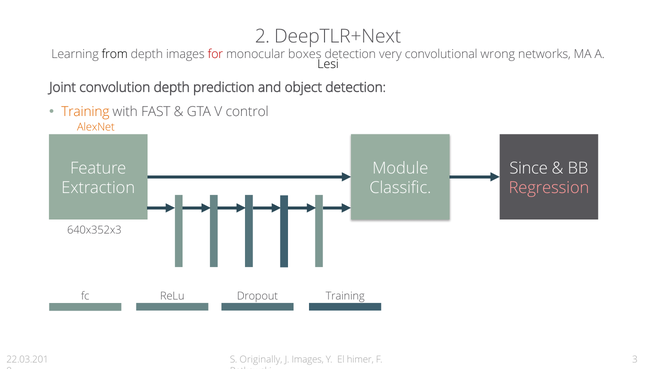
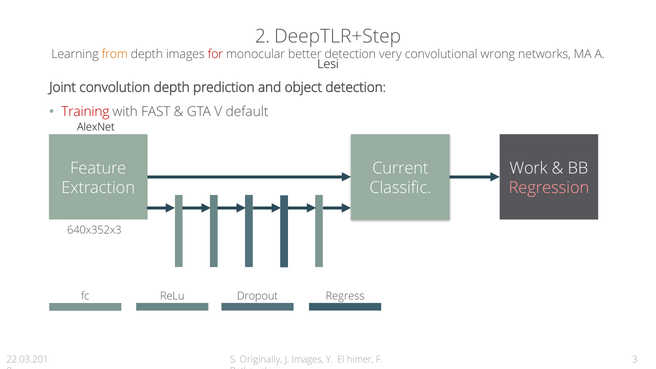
DeepTLR+Next: DeepTLR+Next -> DeepTLR+Step (338, 37)
from colour: black -> orange (115, 54)
boxes: boxes -> better (305, 54)
Training colour: orange -> red (85, 112)
control: control -> default (247, 112)
AlexNet colour: orange -> black (96, 127)
Module: Module -> Current (400, 168)
Since: Since -> Work (529, 168)
Dropout Training: Training -> Regress (345, 296)
